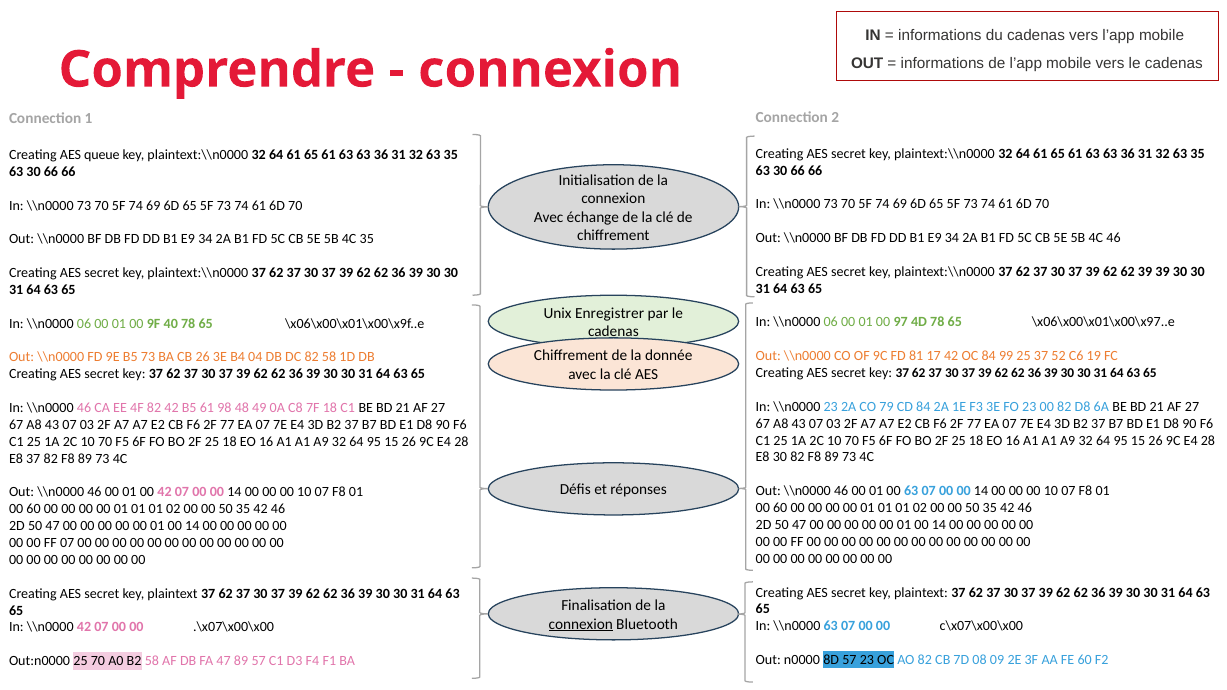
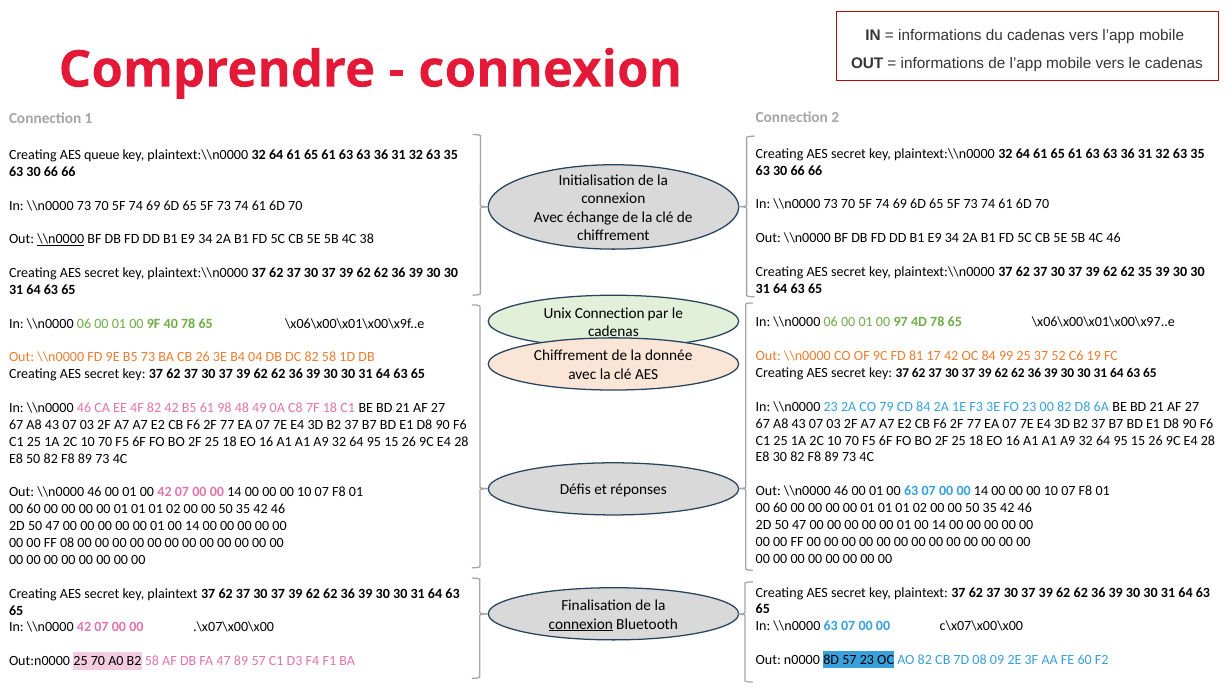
\\n0000 underline: none -> present (61, 239)
4C 35: 35 -> 38 (367, 239)
62 39: 39 -> 35 (1145, 272)
Unix Enregistrer: Enregistrer -> Connection (610, 313)
E8 37: 37 -> 50 (33, 459)
FF 07: 07 -> 08 (67, 543)
